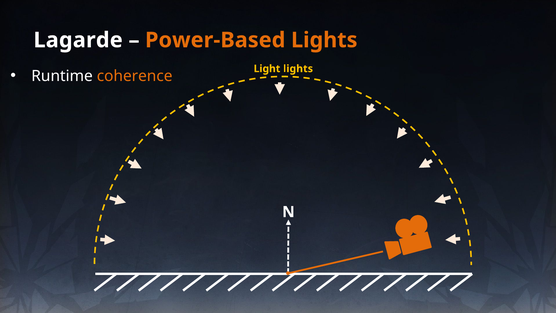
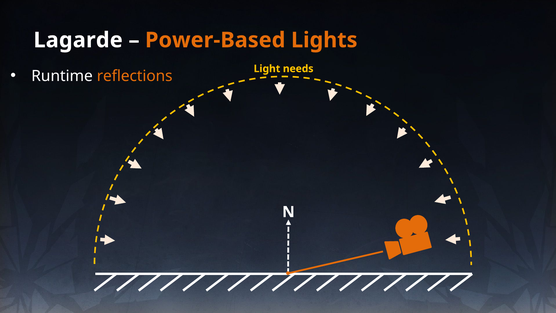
Light lights: lights -> needs (298, 69)
coherence: coherence -> reflections (135, 76)
